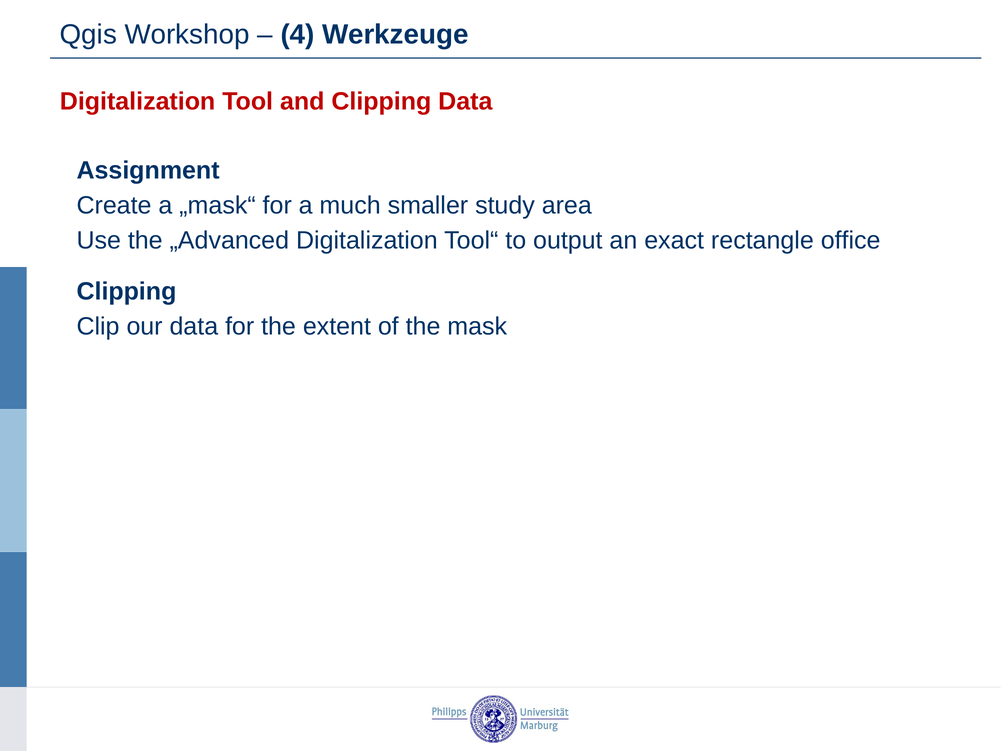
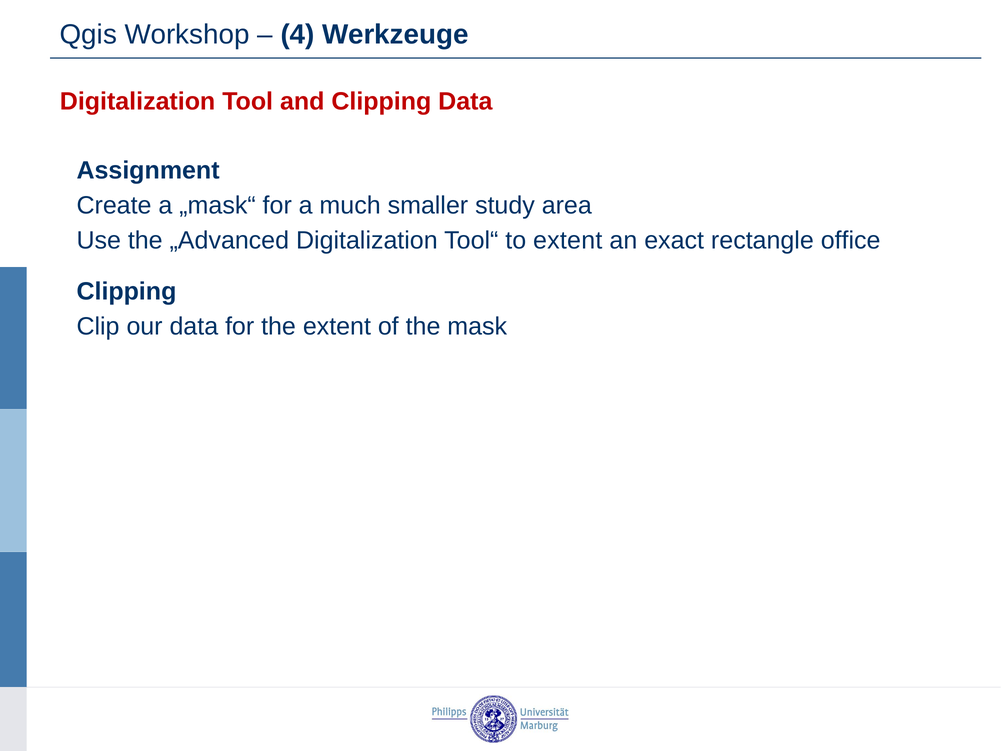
to output: output -> extent (568, 240)
